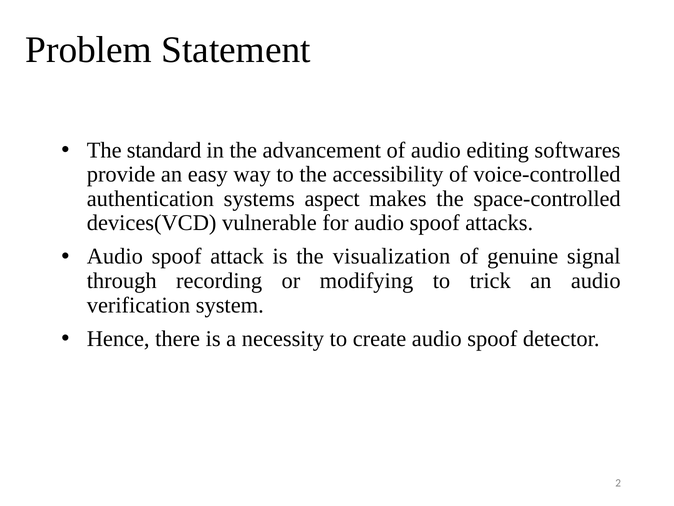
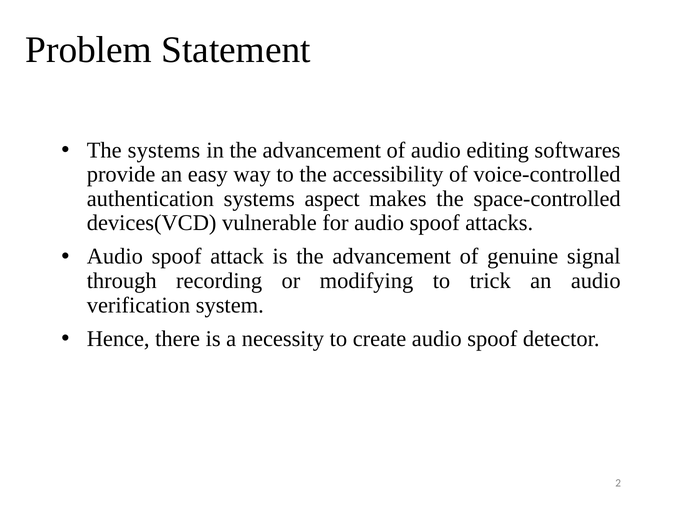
The standard: standard -> systems (164, 150)
is the visualization: visualization -> advancement (392, 256)
